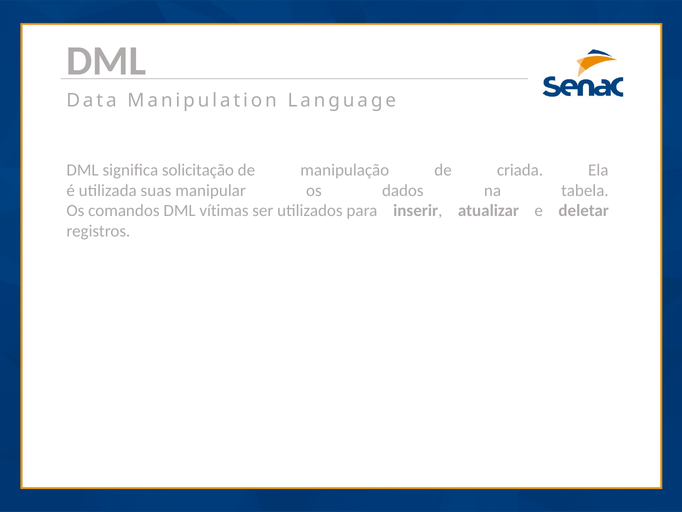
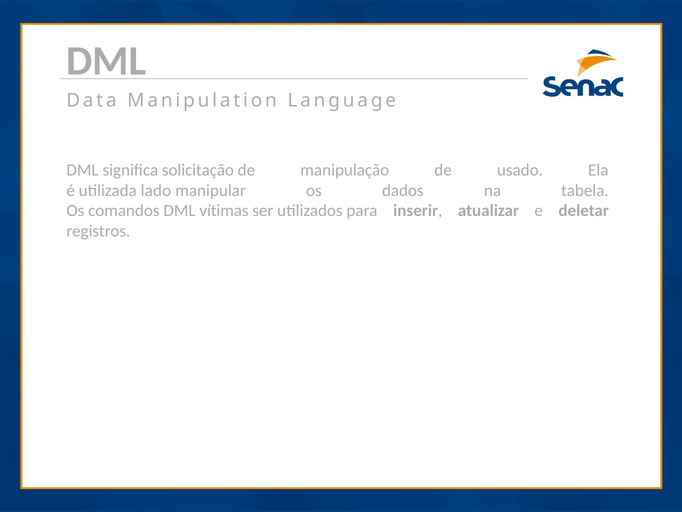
criada: criada -> usado (520, 170)
suas: suas -> lado (156, 190)
